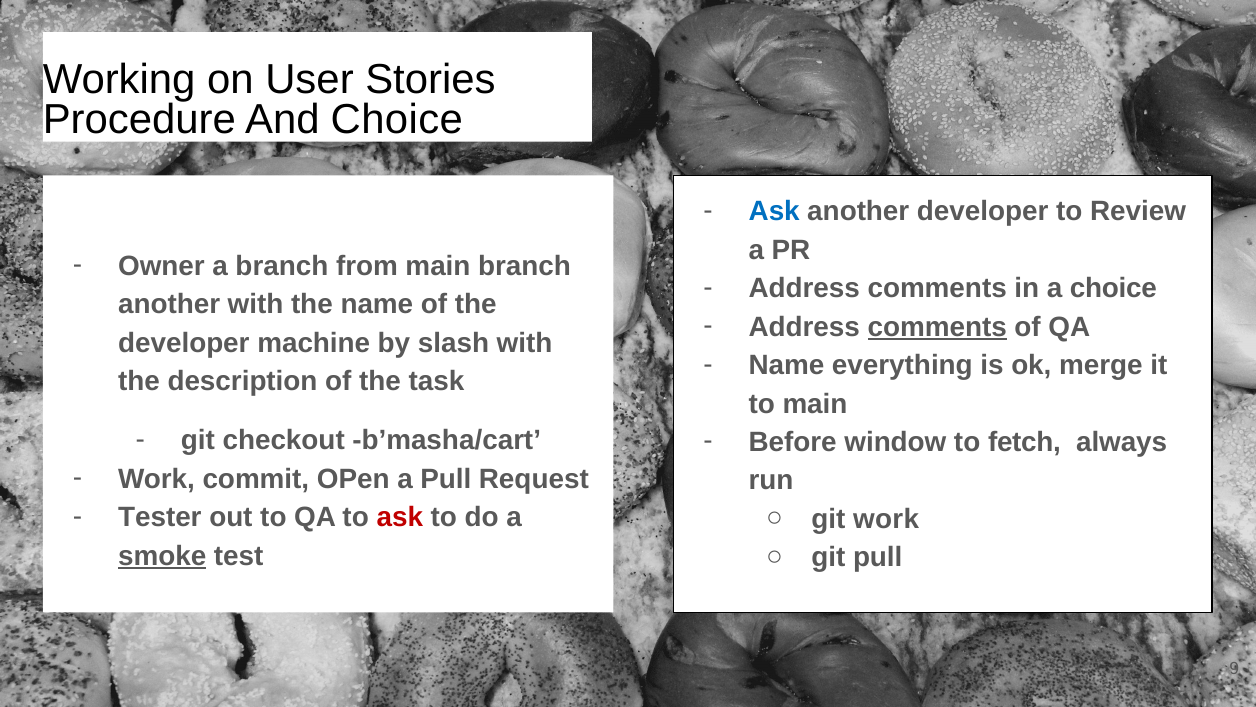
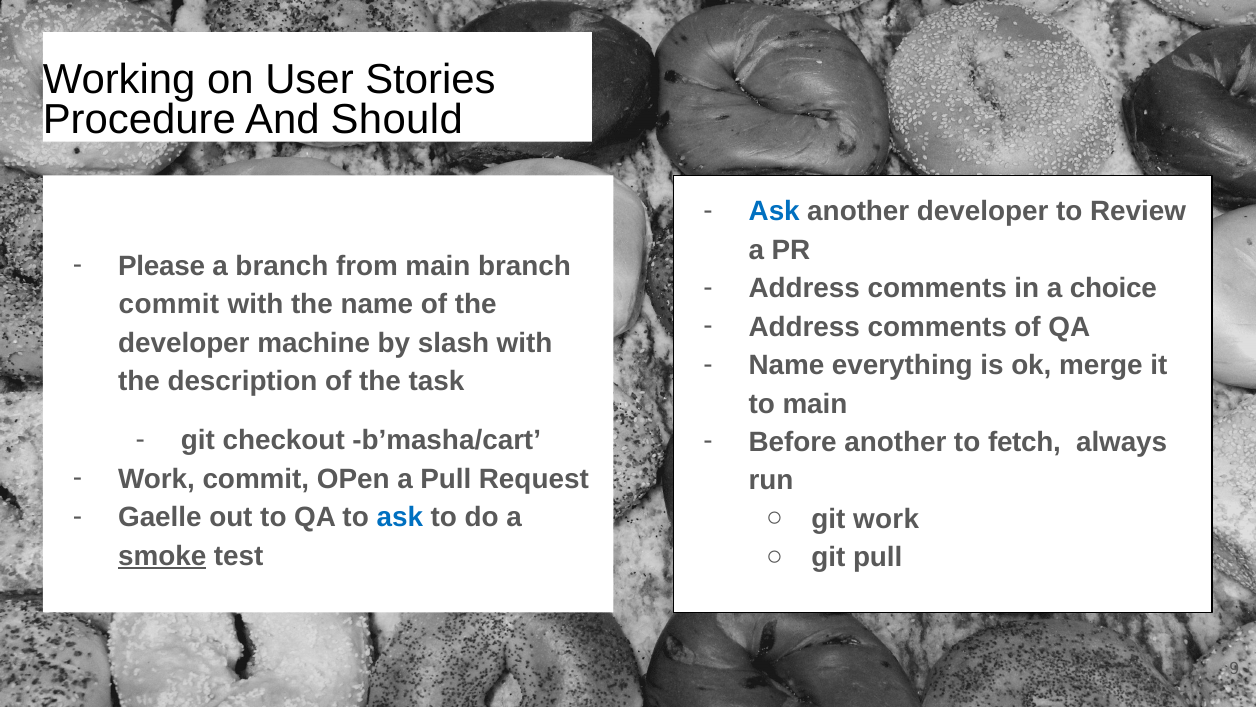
And Choice: Choice -> Should (397, 120)
Owner: Owner -> Please (162, 266)
another: another -> commit (169, 304)
comments underline: present -> none (937, 327)
Before window: window -> another (895, 442)
Tester: Tester -> Gaelle (160, 517)
ask colour: red -> blue (400, 517)
